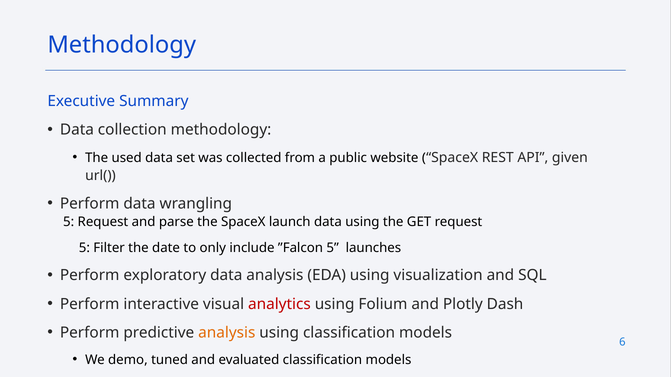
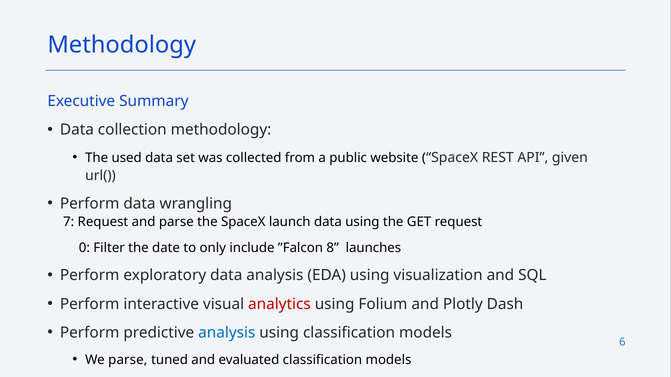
5: 5 -> 7 (69, 222)
5: 5 -> 0 (84, 248)
”Falcon 5: 5 -> 8 (333, 248)
analysis colour: orange -> blue (227, 333)
We demo: demo -> parse (128, 360)
